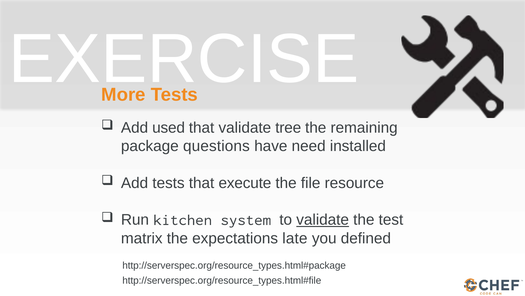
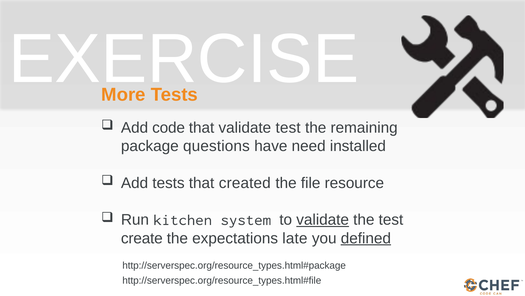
used: used -> code (169, 127)
validate tree: tree -> test (288, 127)
execute: execute -> created (245, 183)
matrix: matrix -> create (142, 238)
defined underline: none -> present (366, 238)
